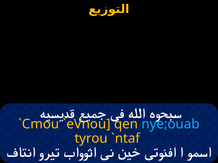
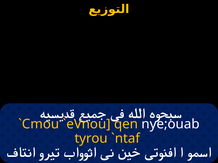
nye;ouab colour: light blue -> white (171, 124)
